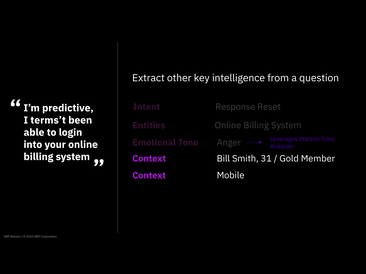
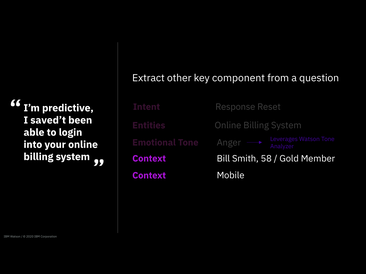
intelligence: intelligence -> component (238, 78)
terms’t: terms’t -> saved’t (48, 120)
31: 31 -> 58 (266, 159)
